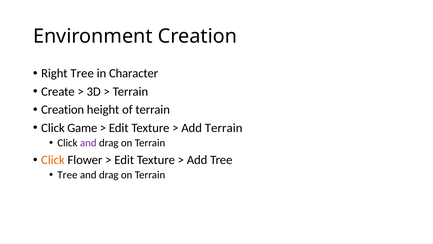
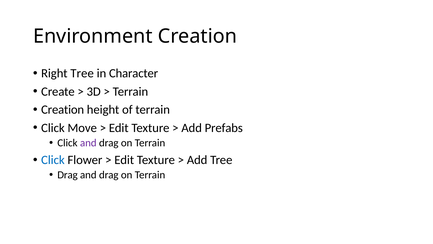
Game: Game -> Move (82, 128)
Add Terrain: Terrain -> Prefabs (224, 128)
Click colour: orange -> blue (53, 160)
Tree: Tree -> Drag (68, 175)
